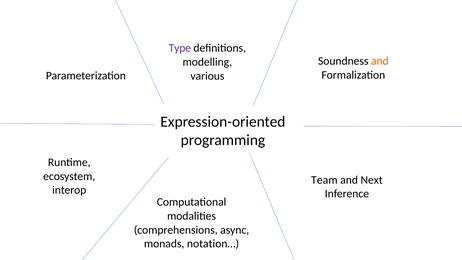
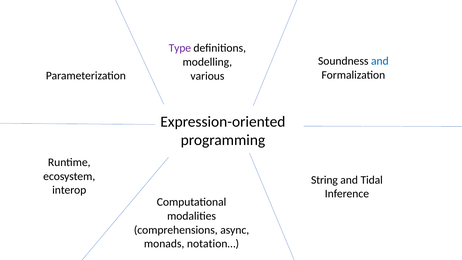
and colour: orange -> blue (380, 61)
Team: Team -> String (324, 180)
Next: Next -> Tidal (372, 180)
